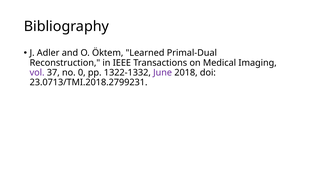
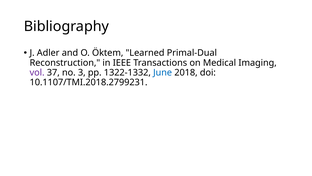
0: 0 -> 3 (82, 72)
June colour: purple -> blue (163, 72)
23.0713/TMI.2018.2799231: 23.0713/TMI.2018.2799231 -> 10.1107/TMI.2018.2799231 (89, 82)
